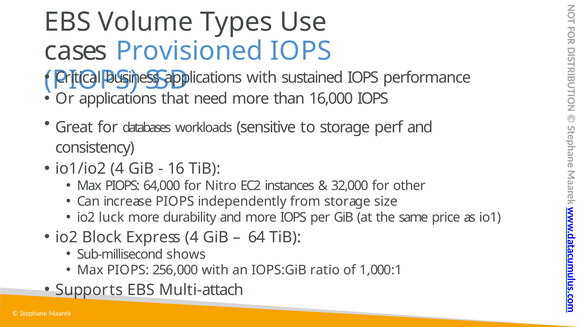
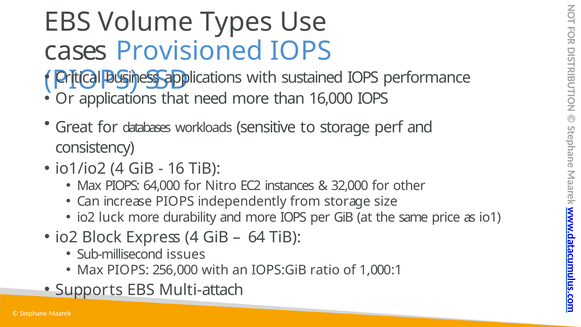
shows: shows -> issues (186, 254)
